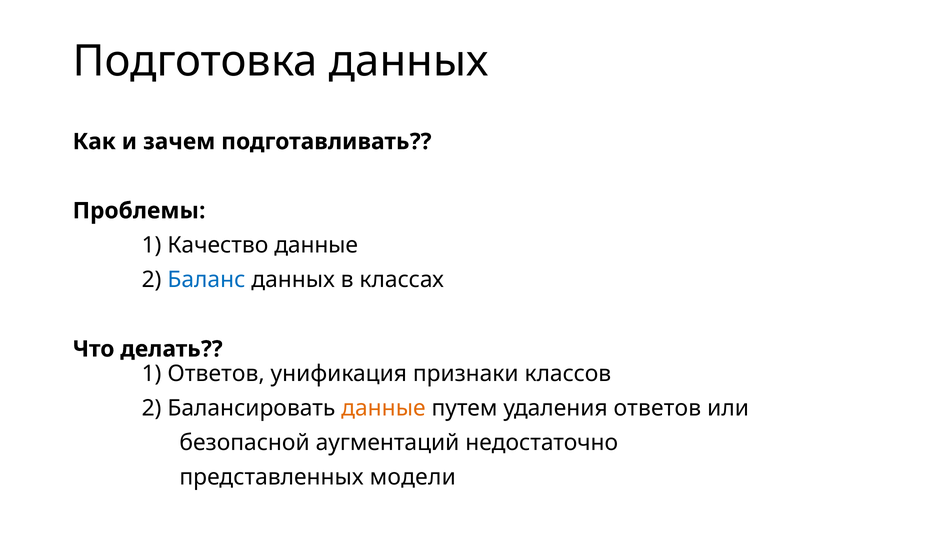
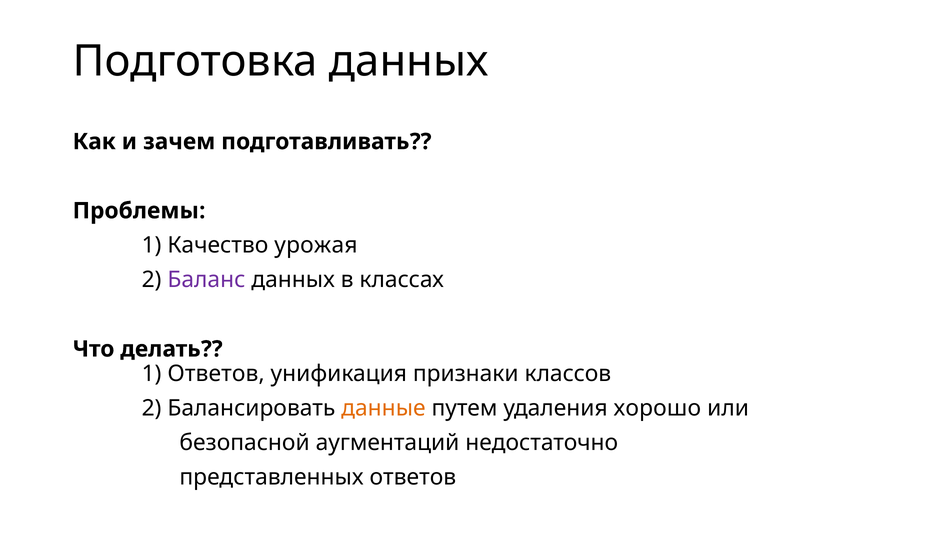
Качество данные: данные -> урожая (316, 245)
Баланс colour: blue -> purple (206, 280)
удаления ответов: ответов -> хорошо (657, 408)
представленных модели: модели -> ответов (413, 477)
